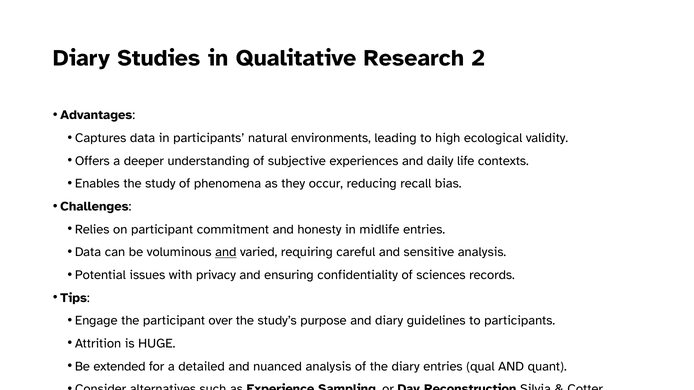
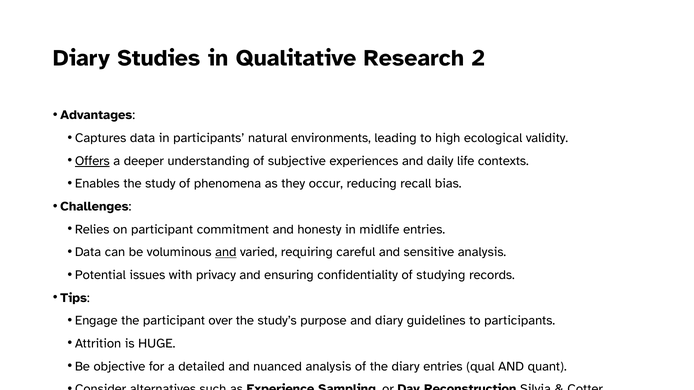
Offers underline: none -> present (92, 161)
sciences: sciences -> studying (441, 275)
extended: extended -> objective (119, 367)
